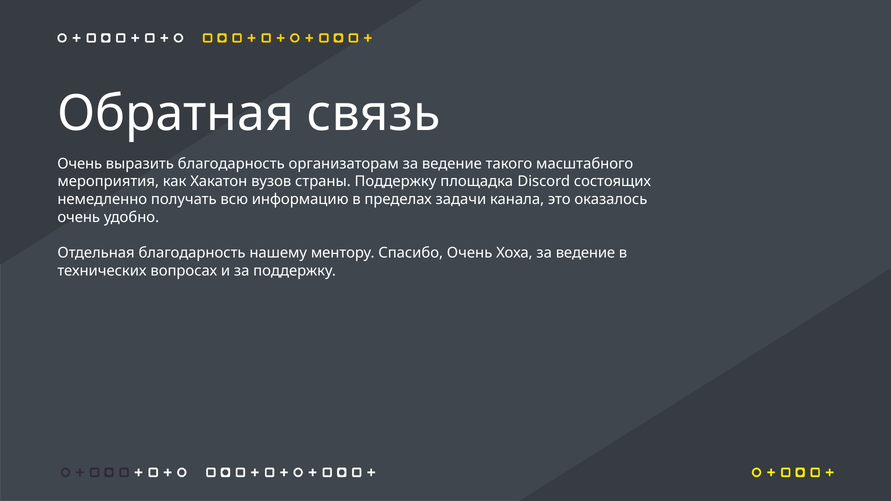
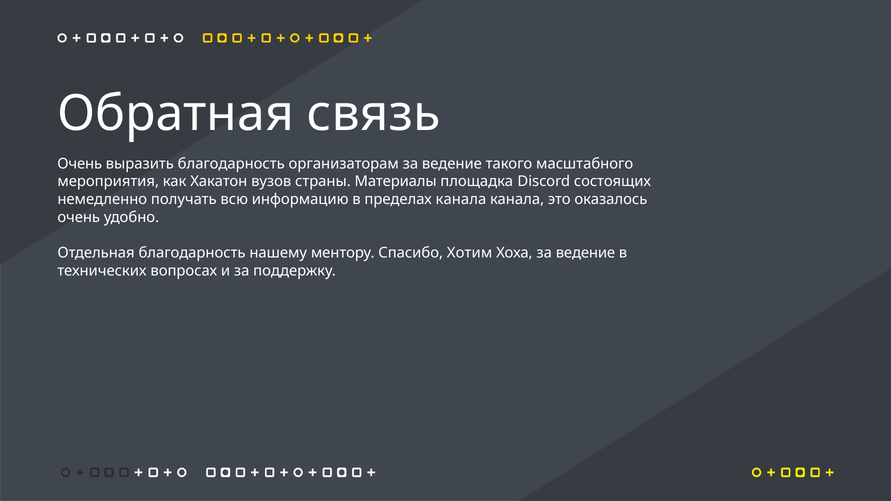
страны Поддержку: Поддержку -> Материалы (396, 182)
пределах задачи: задачи -> канала (461, 199)
Спасибо Очень: Очень -> Хотим (470, 253)
